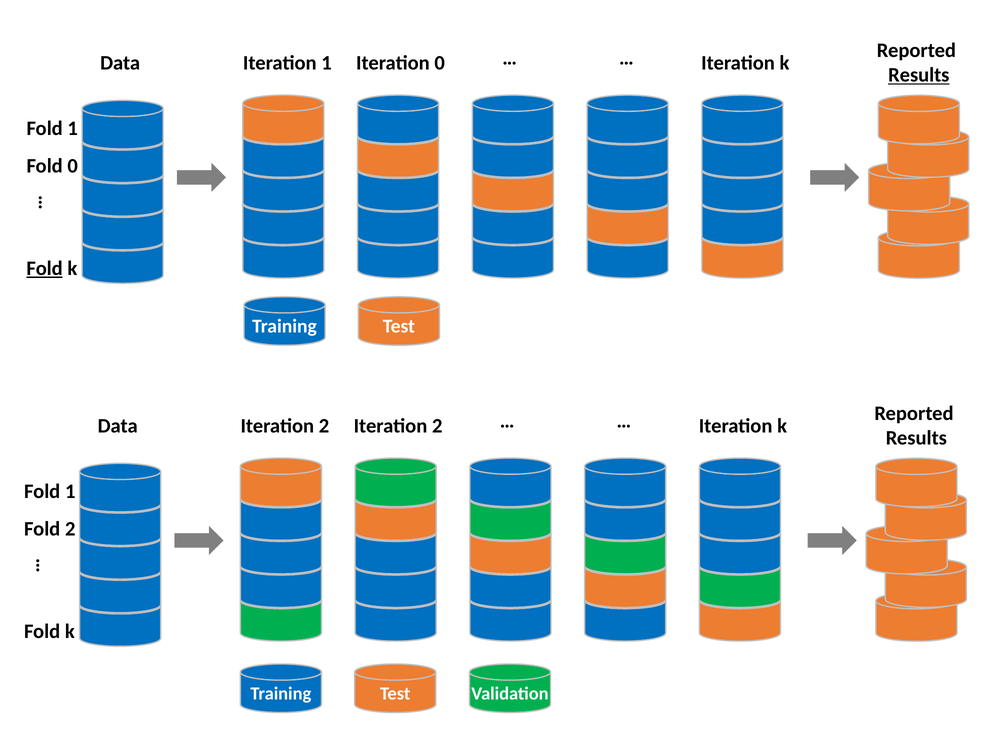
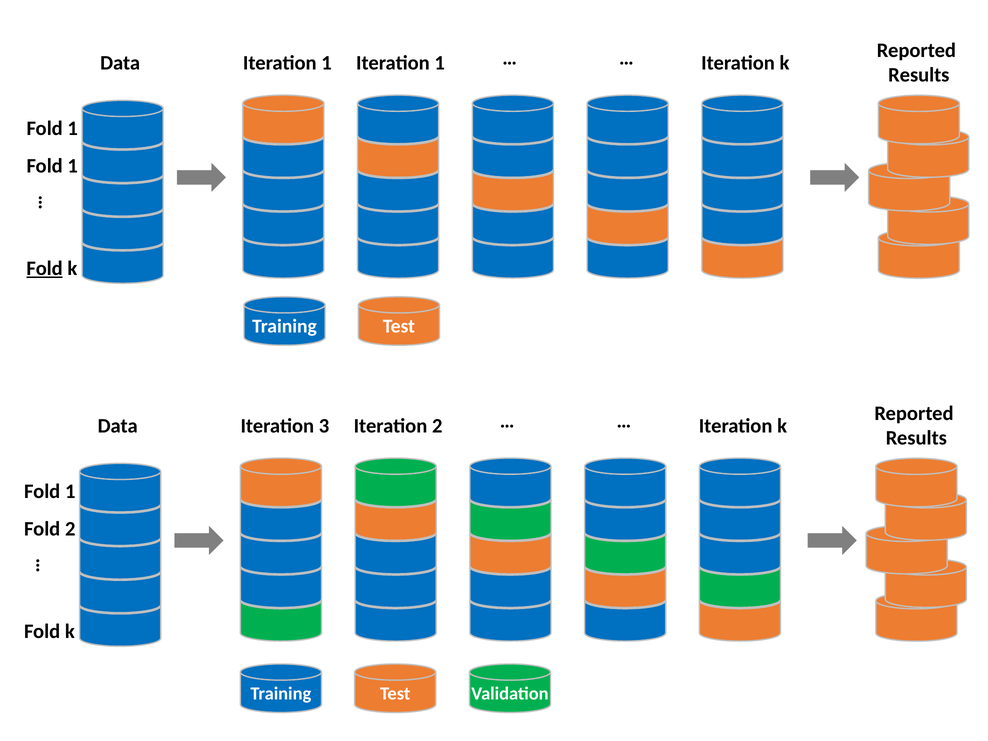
1 Iteration 0: 0 -> 1 (440, 63)
Results underline: present -> none (919, 75)
0: 0 -> 1 (73, 166)
2: 2 -> 3 (324, 426)
